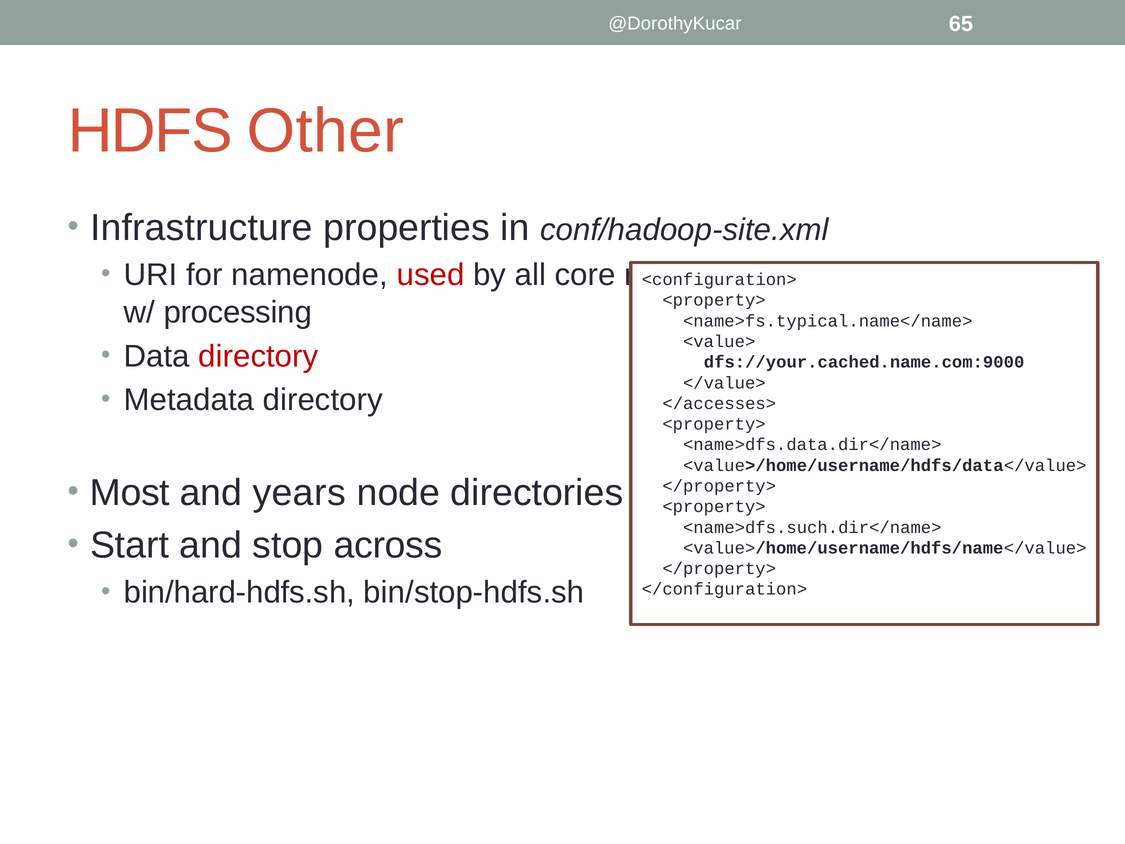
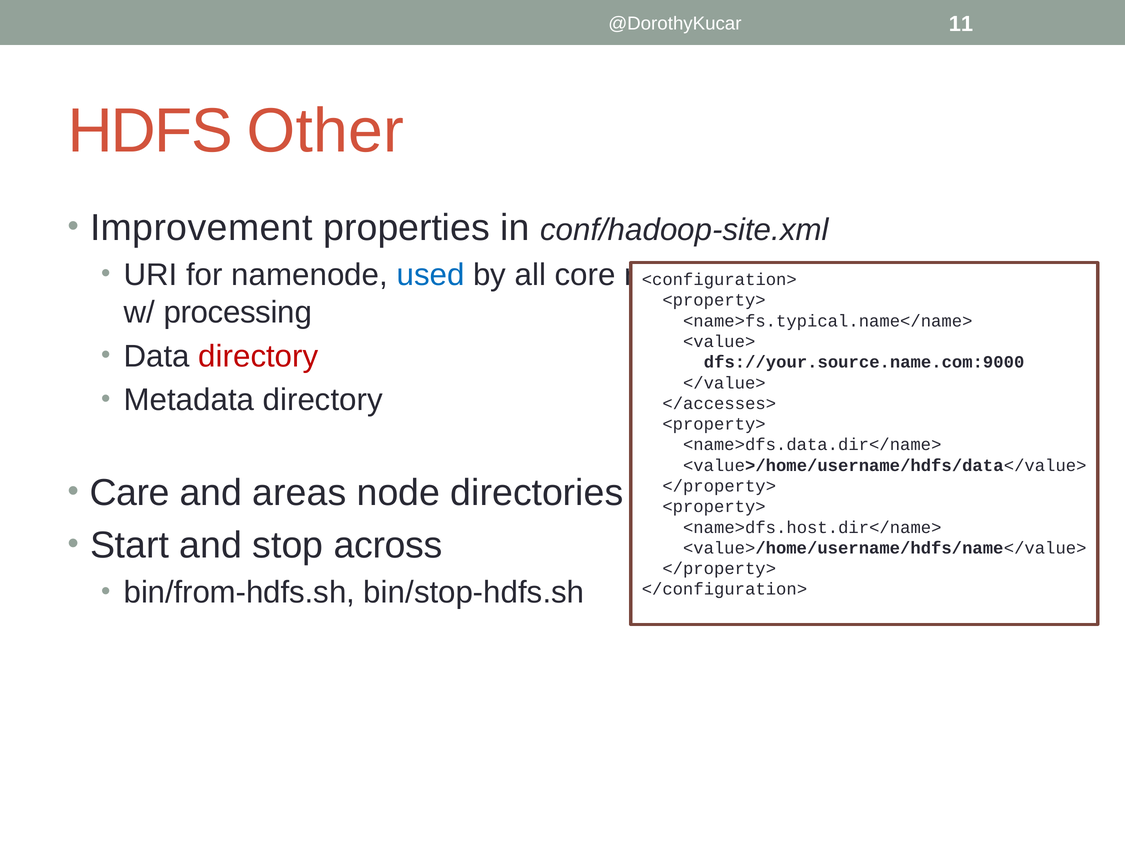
65: 65 -> 11 (961, 24)
Infrastructure: Infrastructure -> Improvement (201, 228)
used colour: red -> blue (431, 275)
dfs://your.cached.name.com:9000: dfs://your.cached.name.com:9000 -> dfs://your.source.name.com:9000 (864, 362)
Most: Most -> Care (130, 493)
years: years -> areas (299, 493)
<name>dfs.such.dir</name>: <name>dfs.such.dir</name> -> <name>dfs.host.dir</name> (812, 527)
bin/hard-hdfs.sh: bin/hard-hdfs.sh -> bin/from-hdfs.sh (239, 592)
